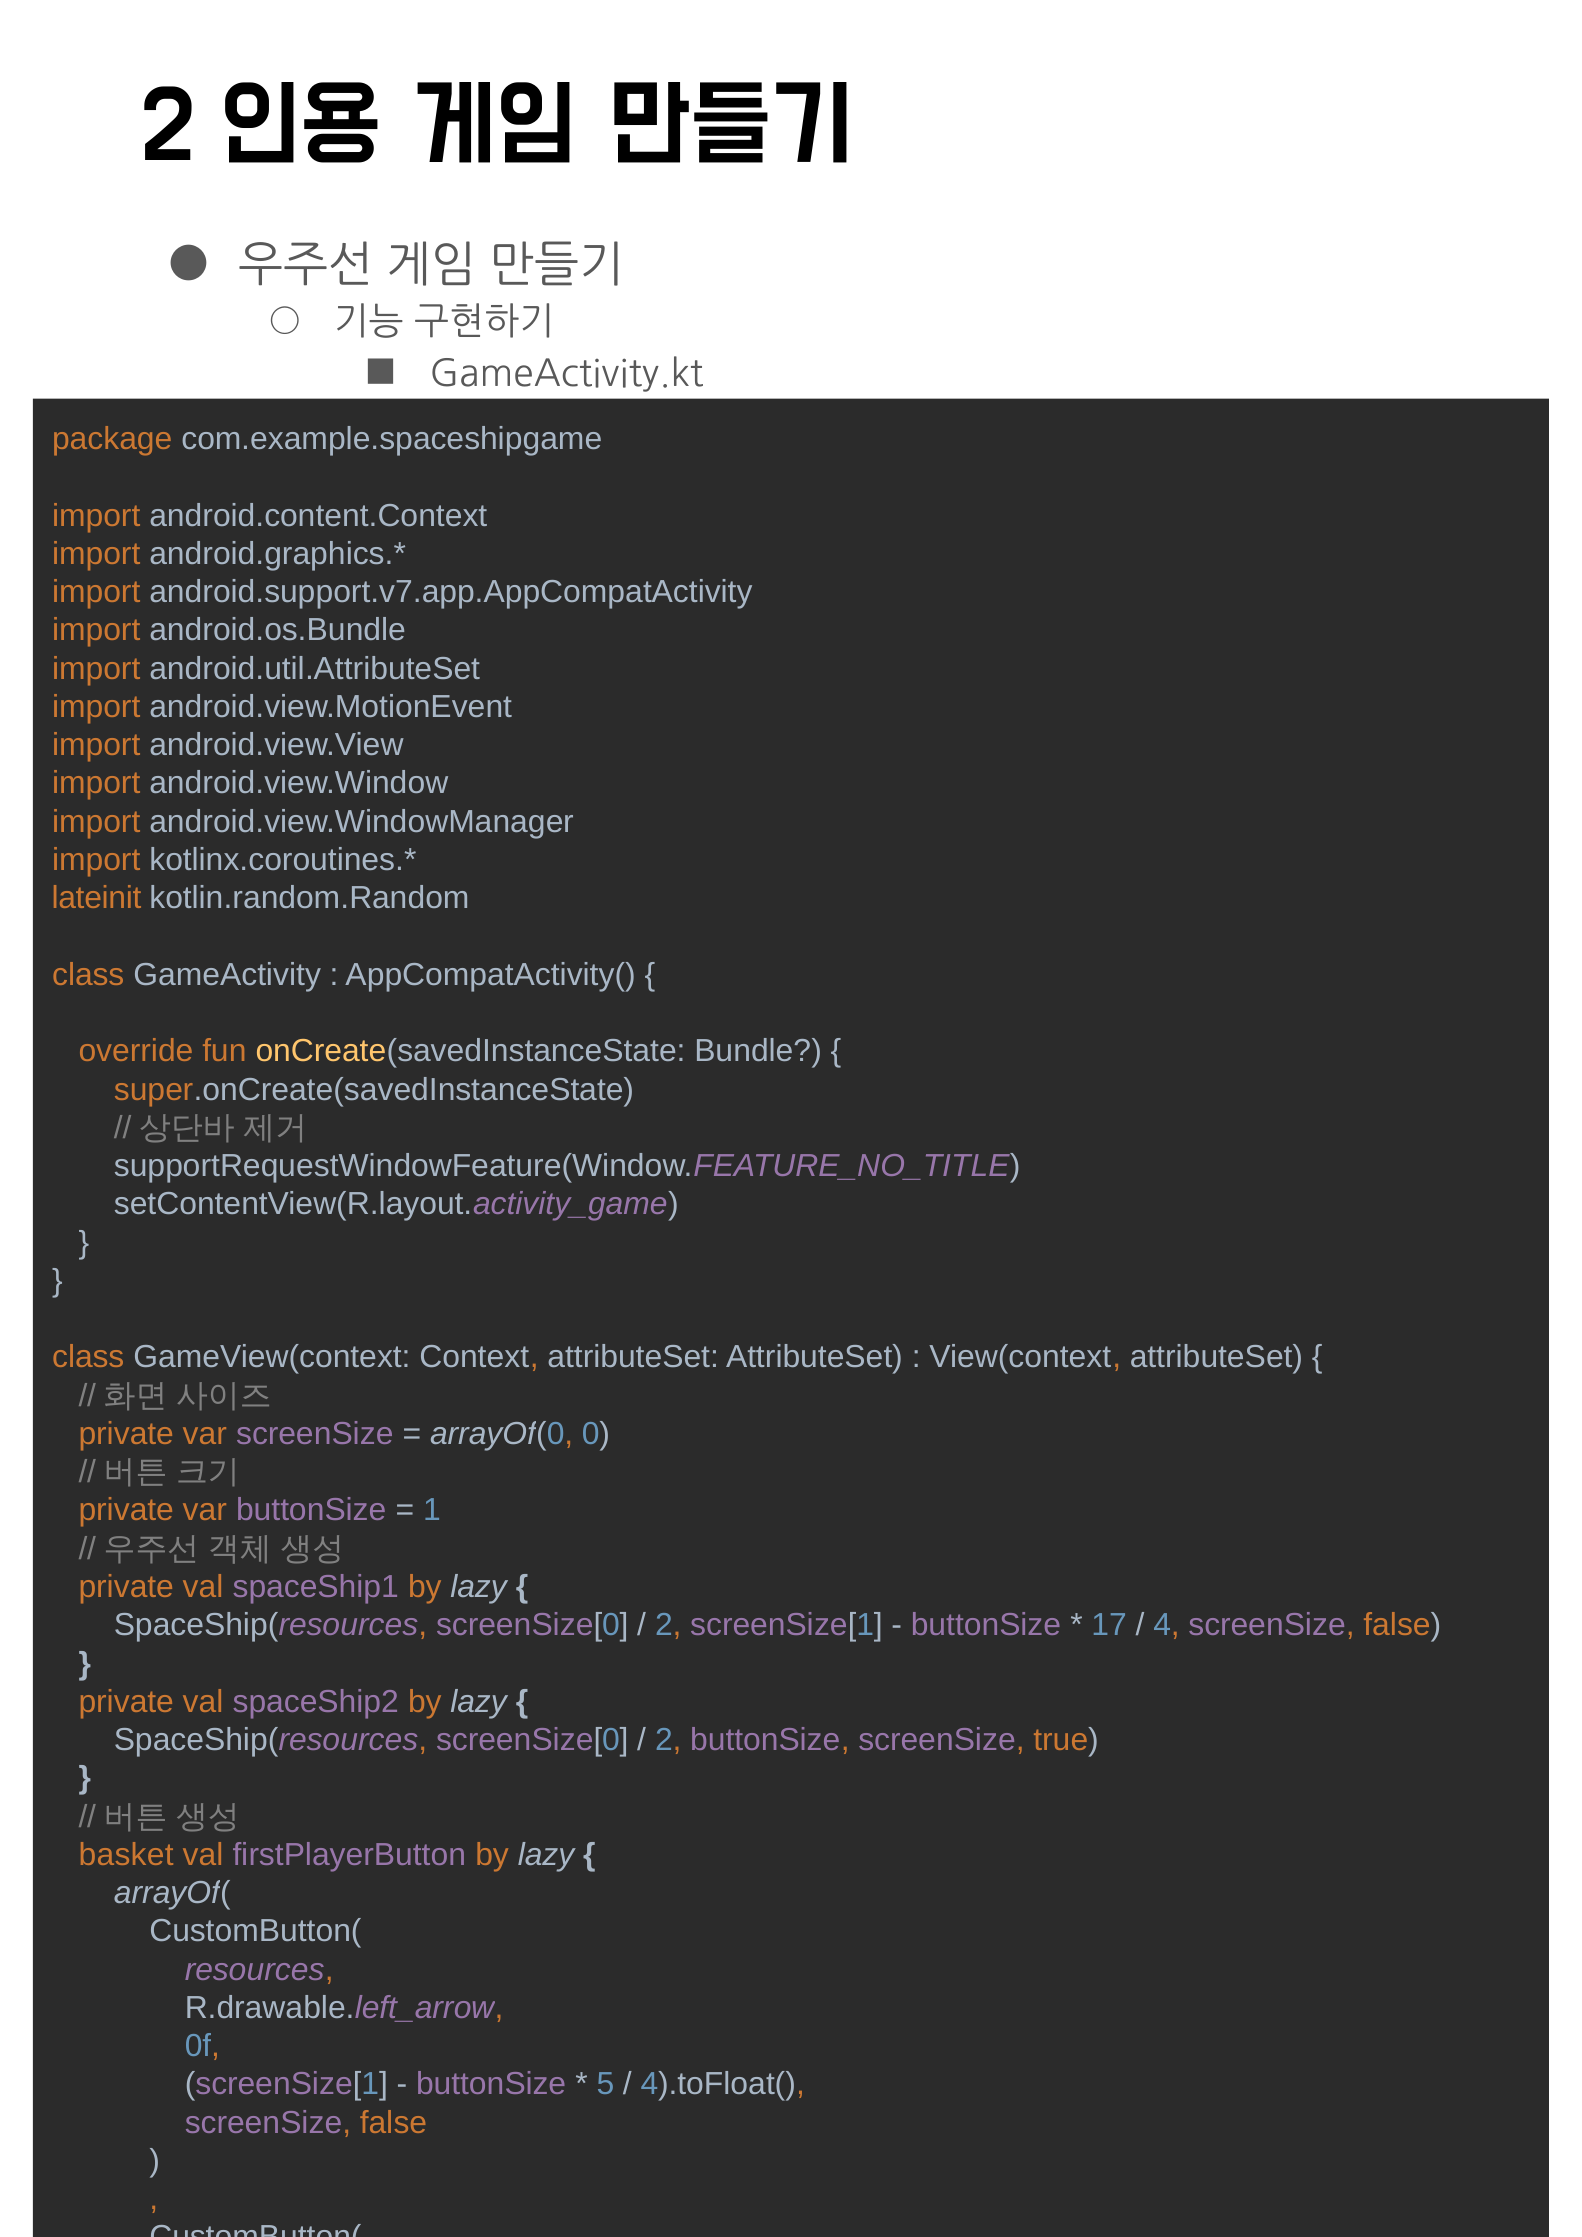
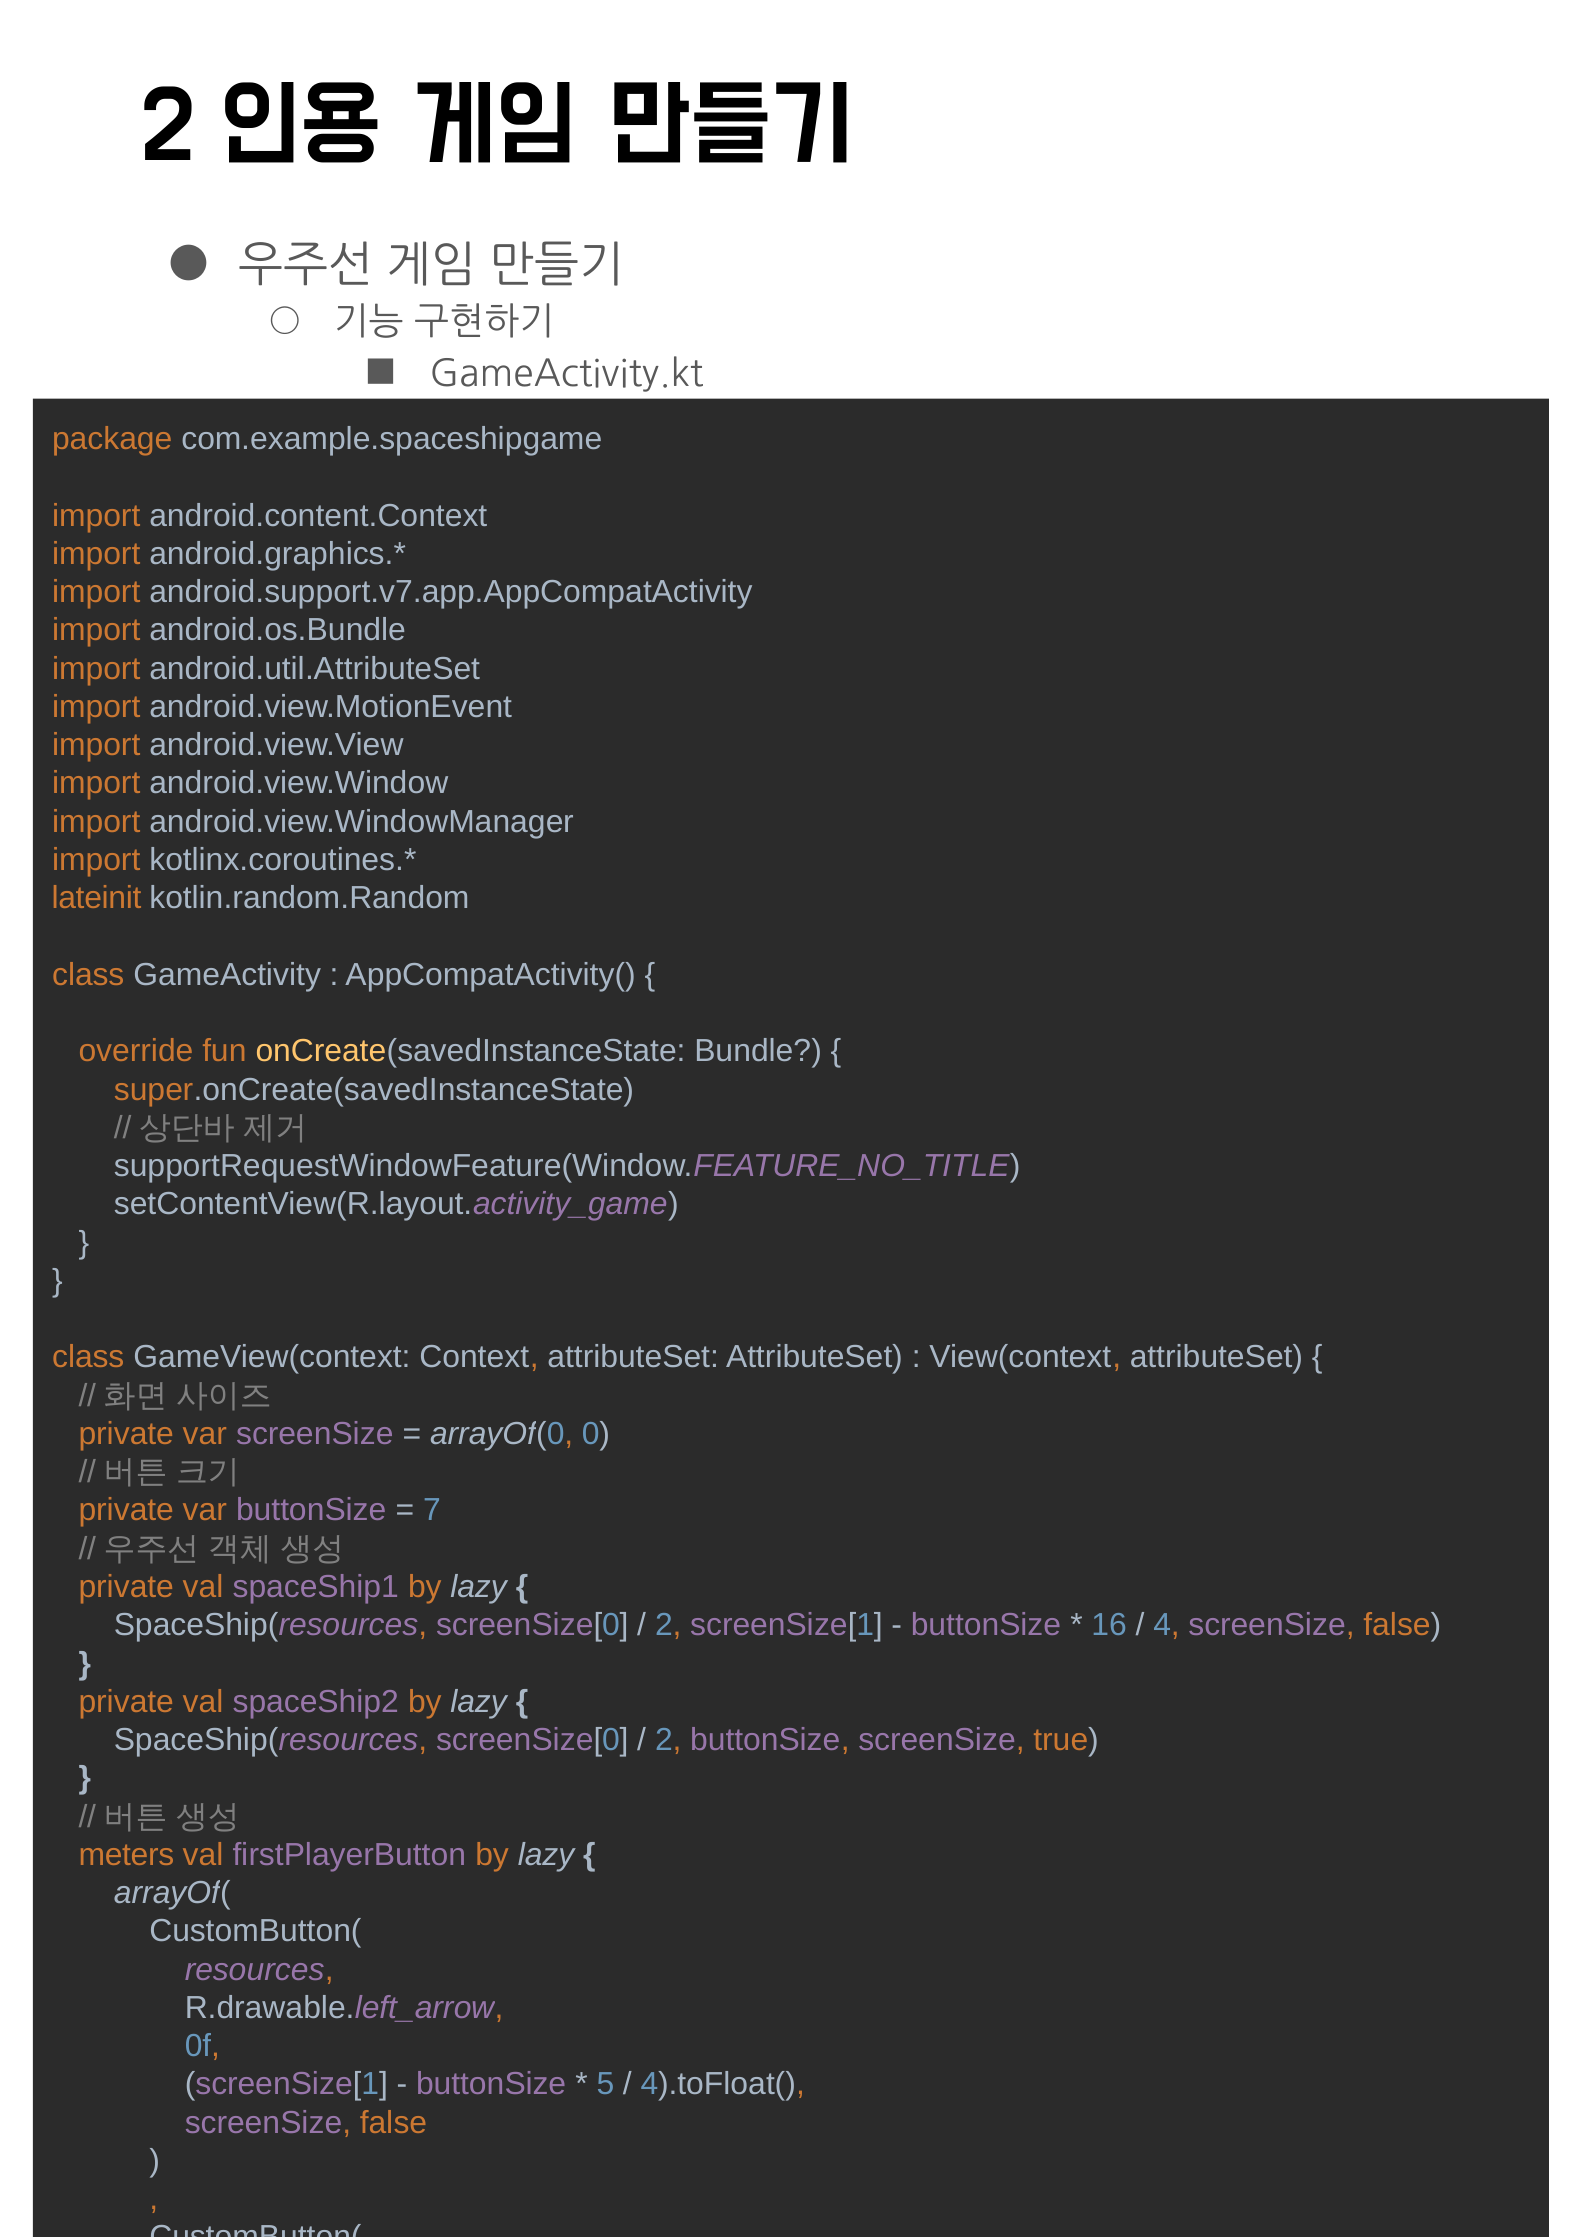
1: 1 -> 7 (432, 1511)
17: 17 -> 16 (1109, 1626)
basket: basket -> meters (126, 1855)
